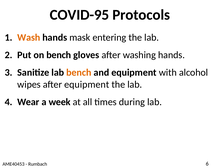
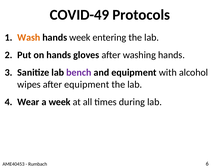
COVID-95: COVID-95 -> COVID-49 (79, 15)
hands mask: mask -> week (80, 37)
on bench: bench -> hands (59, 55)
bench colour: orange -> purple (79, 72)
